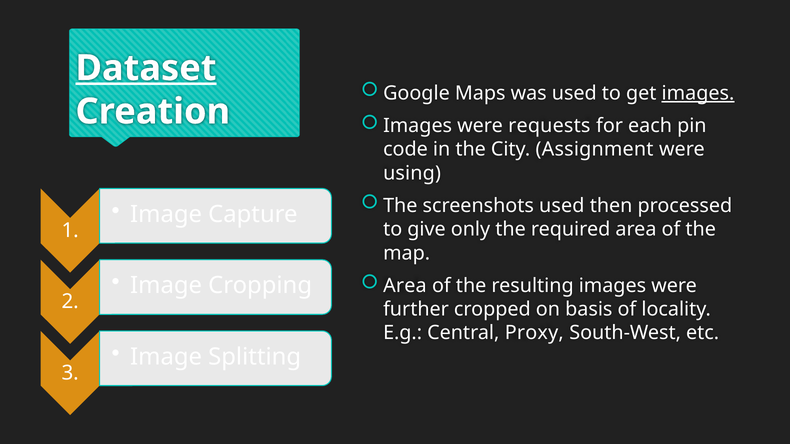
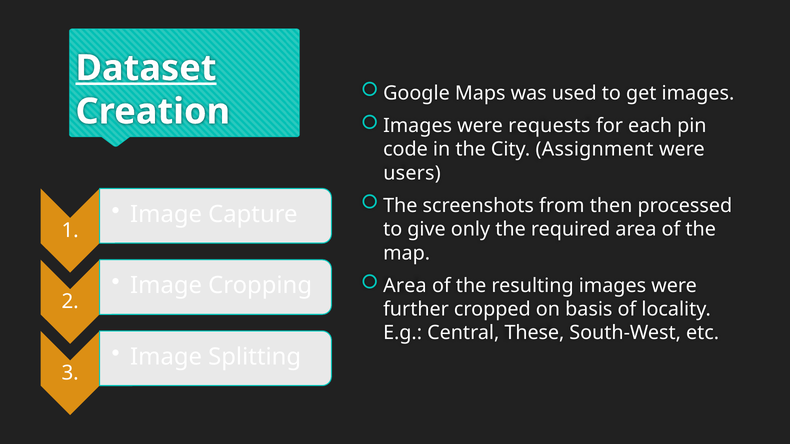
images underline: present -> none (698, 93)
using: using -> users (412, 173)
screenshots used: used -> from (562, 206)
Proxy: Proxy -> These (534, 333)
